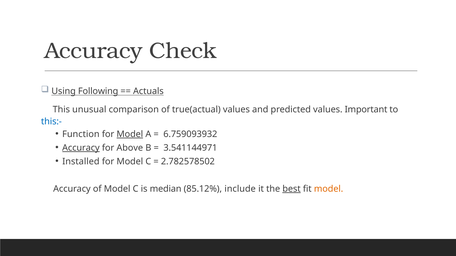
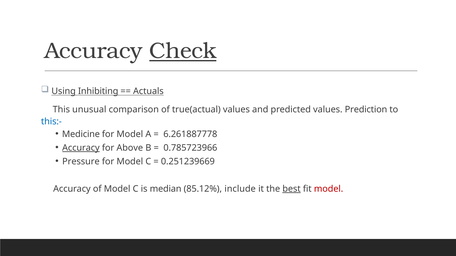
Check underline: none -> present (183, 51)
Following: Following -> Inhibiting (98, 91)
Important: Important -> Prediction (366, 110)
Function: Function -> Medicine (81, 134)
Model underline: present -> none (130, 134)
6.759093932: 6.759093932 -> 6.261887778 (190, 134)
3.541144971: 3.541144971 -> 0.785723966 (190, 148)
Installed: Installed -> Pressure (81, 162)
2.782578502: 2.782578502 -> 0.251239669 (188, 162)
model colour: orange -> red (329, 189)
